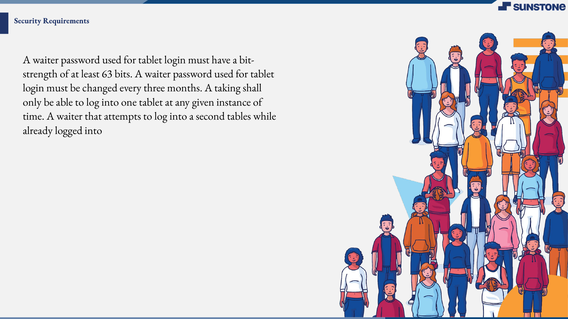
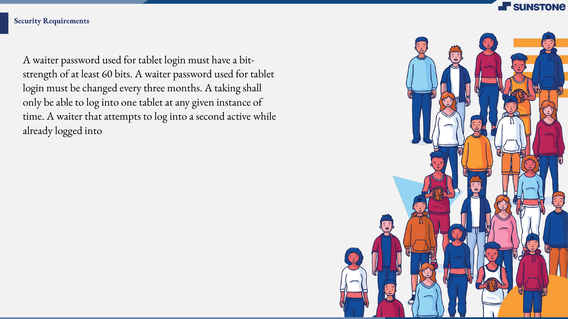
63: 63 -> 60 (107, 74)
tables: tables -> active (239, 117)
